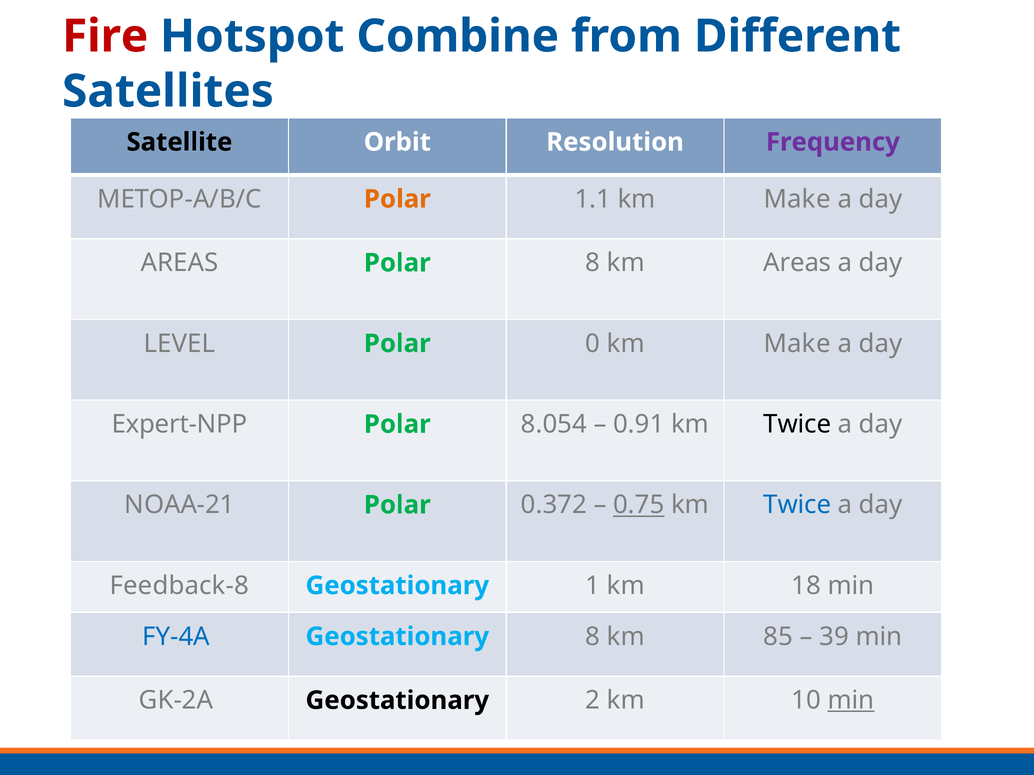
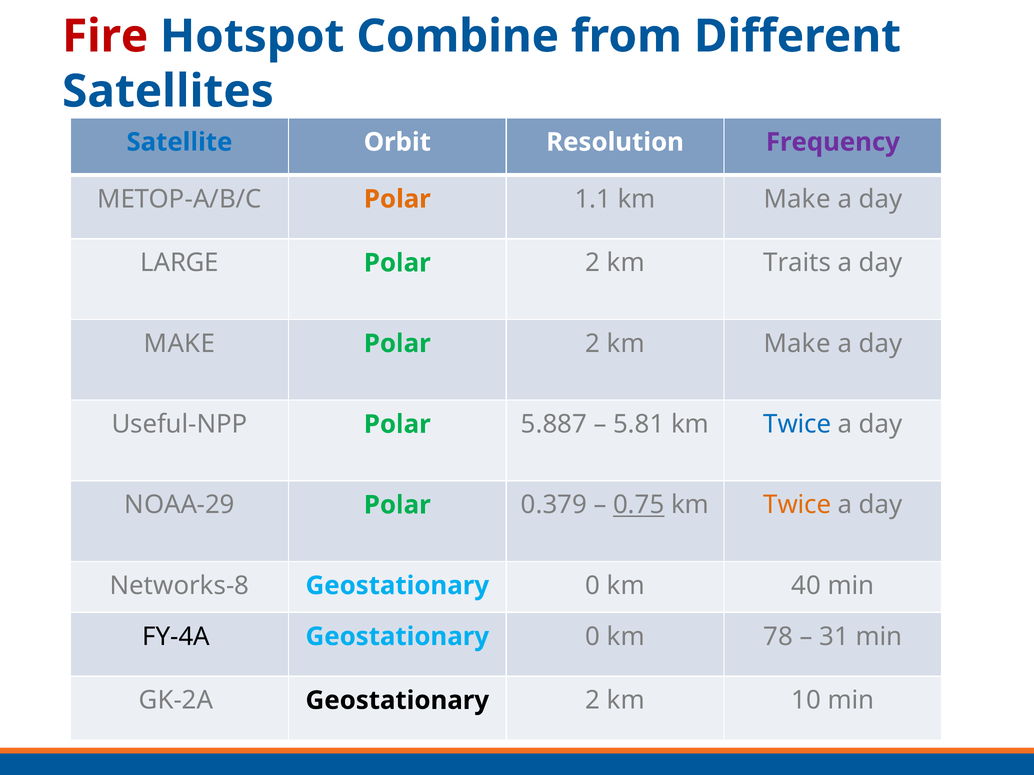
Satellite colour: black -> blue (179, 142)
AREAS: AREAS -> LARGE (180, 263)
8: 8 -> 2 (593, 263)
km Areas: Areas -> Traits (797, 263)
LEVEL: LEVEL -> MAKE (179, 344)
0: 0 -> 2 (593, 344)
Expert-NPP: Expert-NPP -> Useful-NPP (180, 425)
8.054: 8.054 -> 5.887 (554, 425)
0.91: 0.91 -> 5.81 (639, 425)
Twice colour: black -> blue (797, 425)
NOAA-21: NOAA-21 -> NOAA-29 (180, 505)
0.372: 0.372 -> 0.379 (554, 505)
Twice colour: blue -> orange (797, 505)
Feedback-8: Feedback-8 -> Networks-8 (179, 586)
1: 1 -> 0 (593, 586)
18: 18 -> 40 (806, 586)
FY-4A colour: blue -> black (176, 637)
8: 8 -> 0 (593, 637)
85: 85 -> 78 (778, 637)
39: 39 -> 31 (834, 637)
min underline: present -> none (851, 701)
